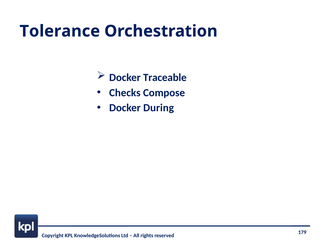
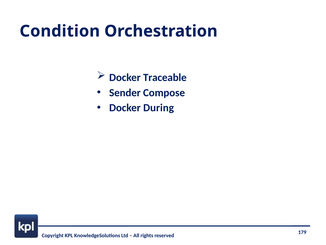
Tolerance: Tolerance -> Condition (60, 31)
Checks: Checks -> Sender (125, 92)
